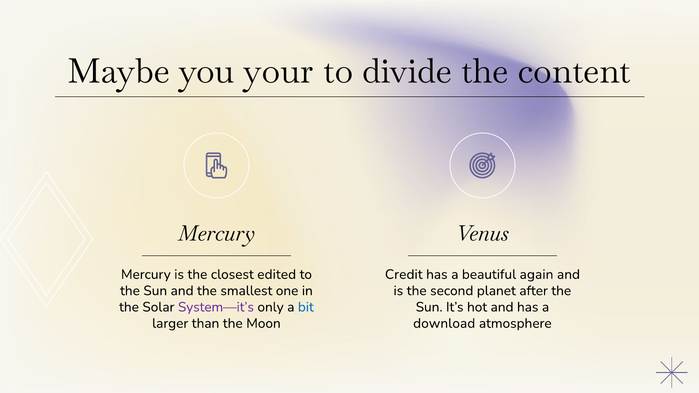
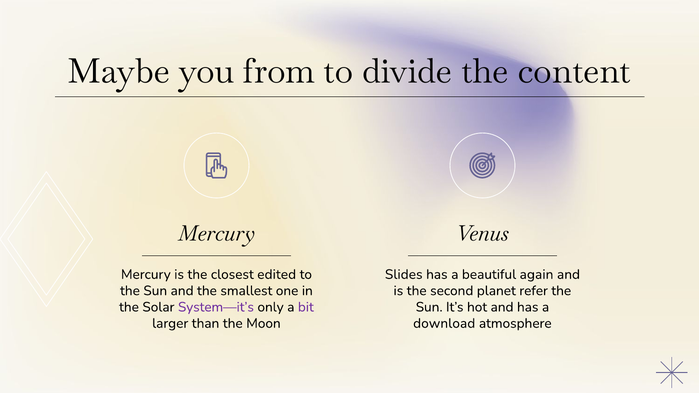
your: your -> from (279, 71)
Credit: Credit -> Slides (404, 275)
after: after -> refer (534, 291)
bit colour: blue -> purple (306, 307)
